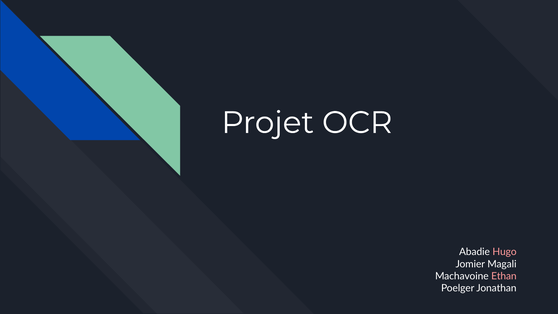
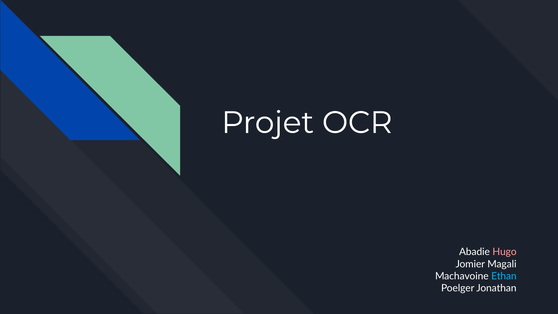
Ethan colour: pink -> light blue (504, 276)
